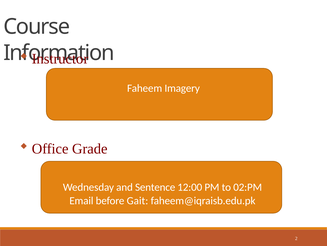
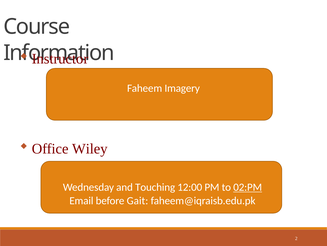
Grade: Grade -> Wiley (90, 148)
Sentence: Sentence -> Touching (155, 187)
02:PM underline: none -> present (248, 187)
